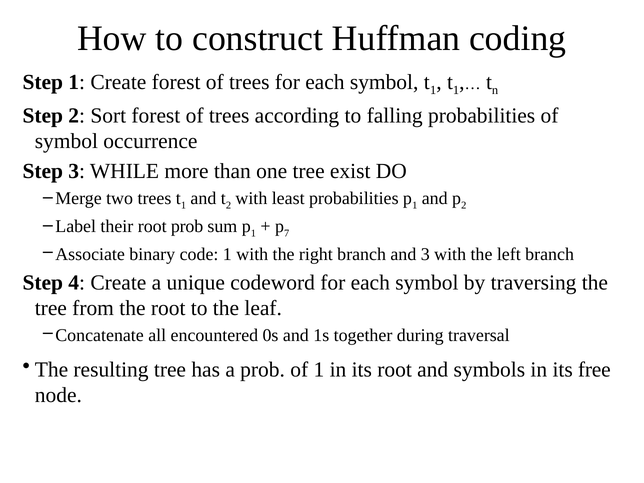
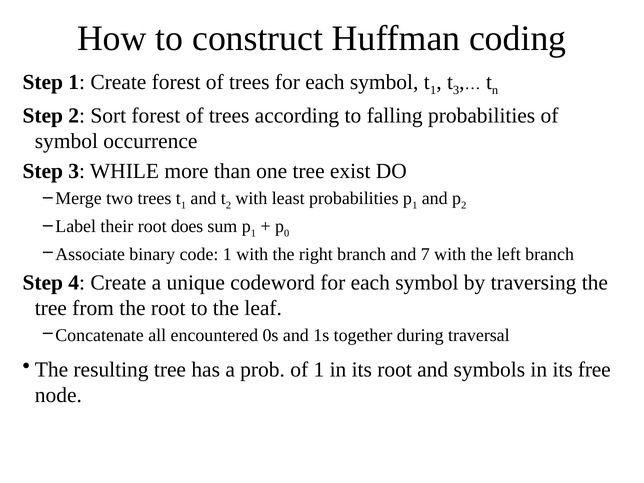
1: 1 -> 3 (456, 90)
root prob: prob -> does (187, 226)
7: 7 -> 0 (287, 233)
and 3: 3 -> 7 (425, 254)
